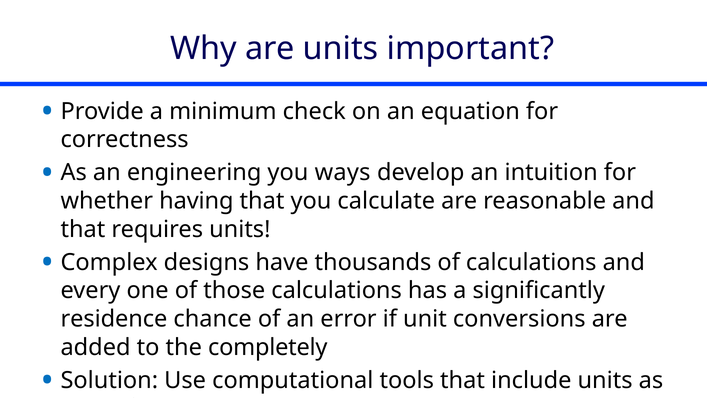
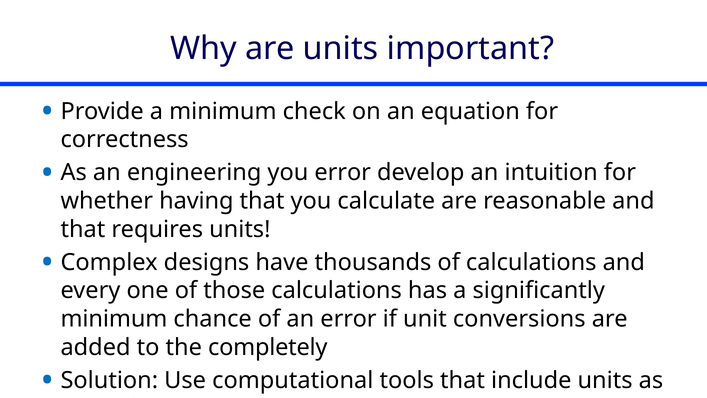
you ways: ways -> error (343, 173)
residence: residence -> minimum (114, 319)
